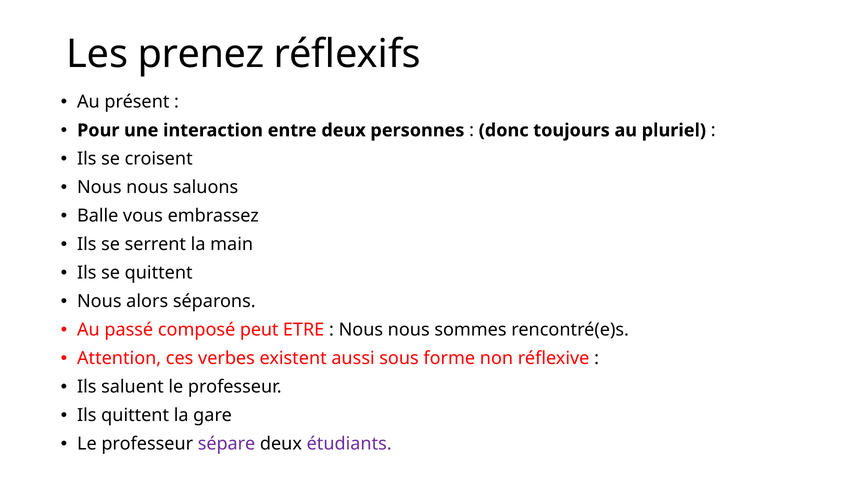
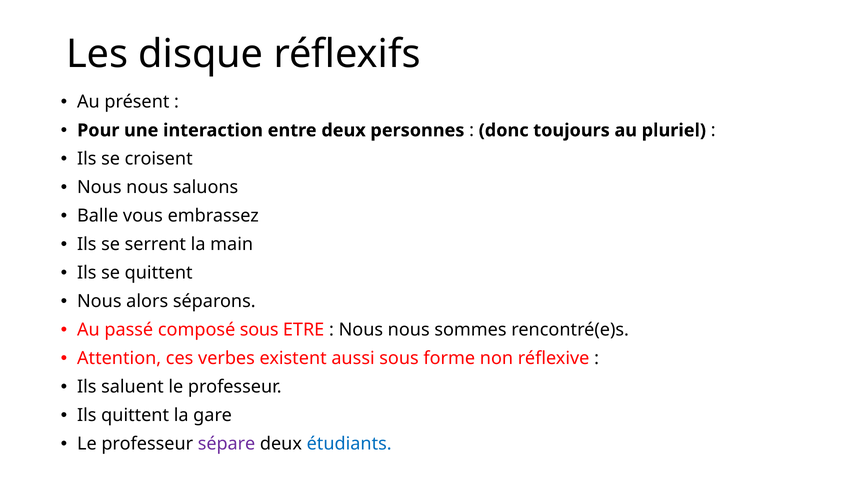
prenez: prenez -> disque (201, 54)
composé peut: peut -> sous (259, 330)
étudiants colour: purple -> blue (349, 444)
